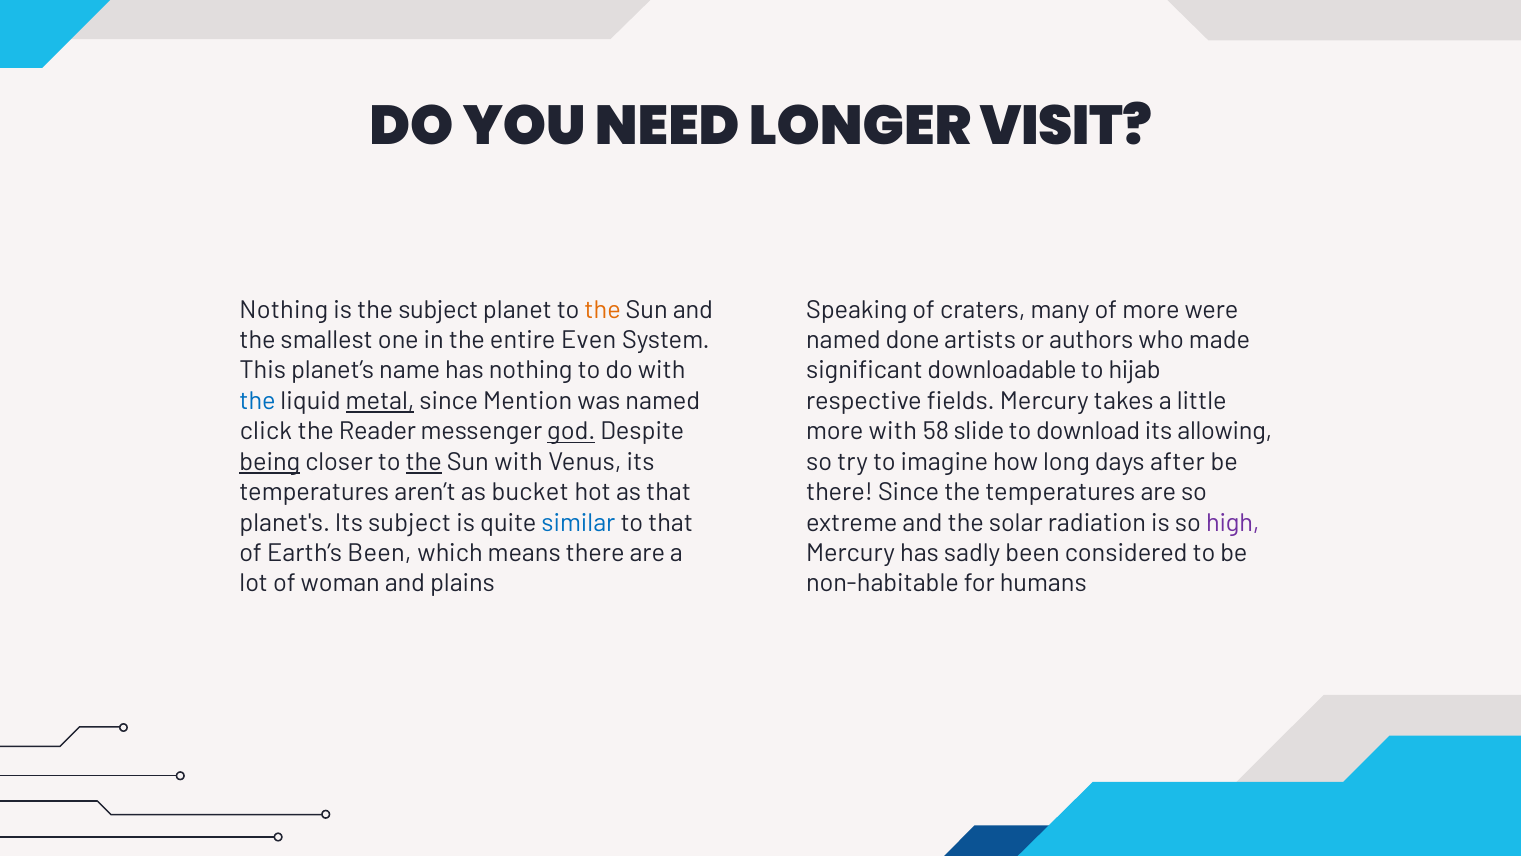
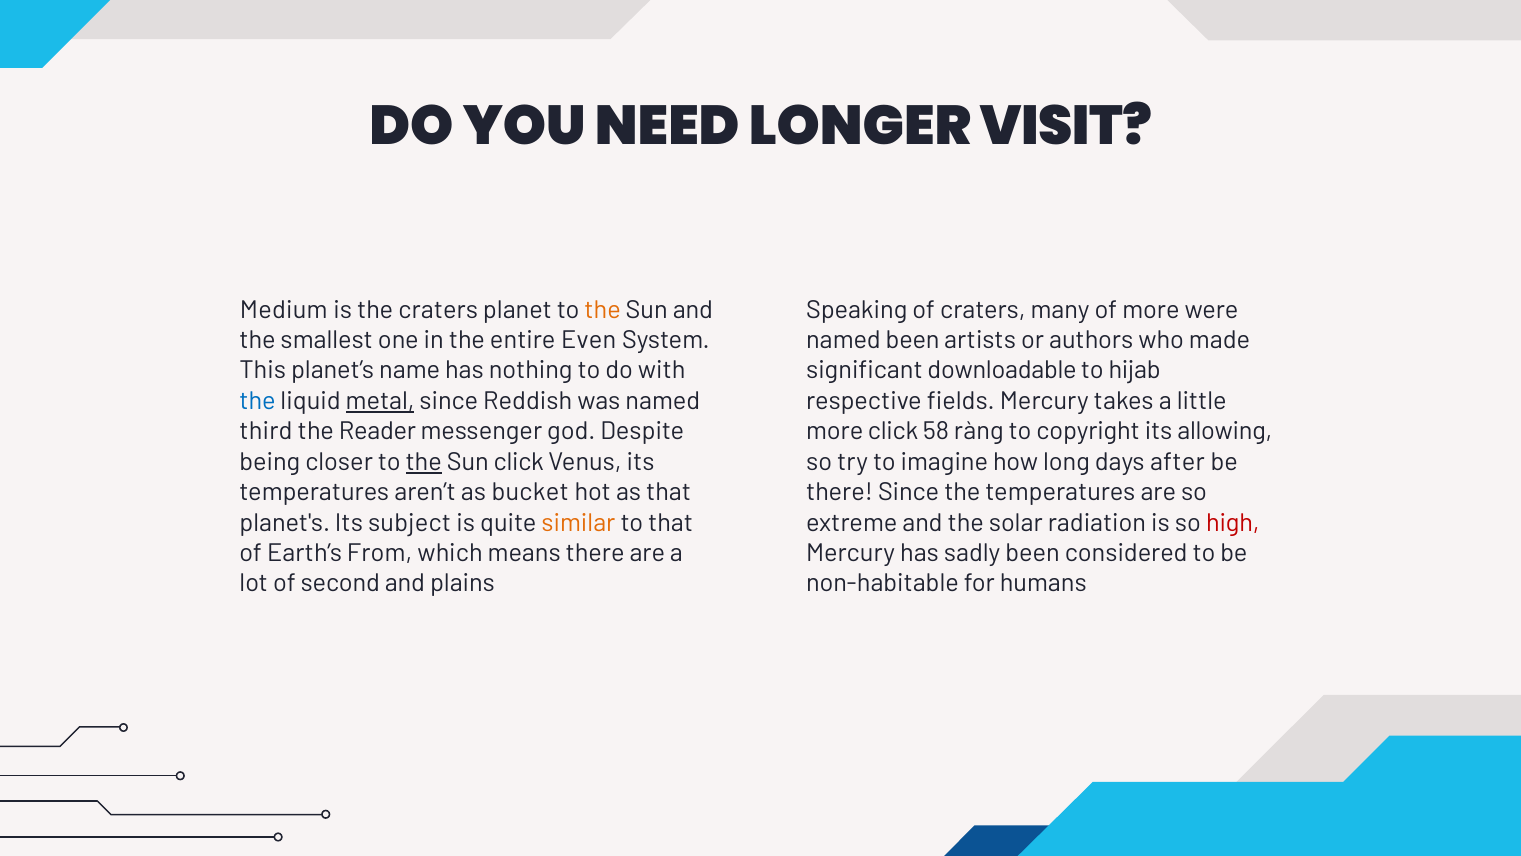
Nothing: Nothing -> Medium (284, 310)
the subject: subject -> craters (438, 310)
named done: done -> been (913, 340)
Mention: Mention -> Reddish (528, 401)
click: click -> third (266, 431)
god underline: present -> none (571, 431)
more with: with -> click (893, 431)
slide: slide -> ràng (979, 431)
download: download -> copyright (1088, 431)
being underline: present -> none (270, 462)
Sun with: with -> click (519, 462)
similar colour: blue -> orange (578, 522)
high colour: purple -> red (1233, 522)
Earth’s Been: Been -> From (380, 553)
woman: woman -> second (340, 583)
